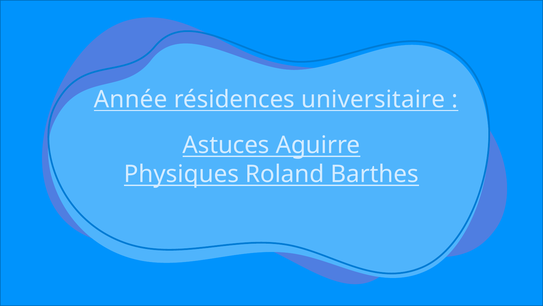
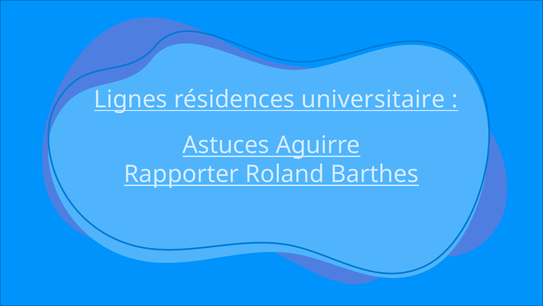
Année: Année -> Lignes (131, 99)
Physiques: Physiques -> Rapporter (181, 174)
